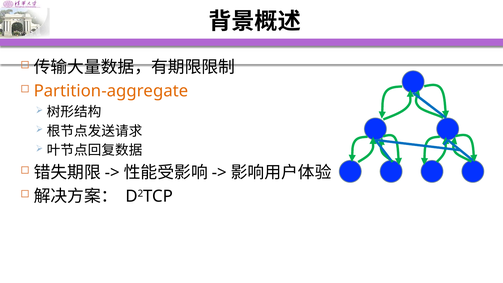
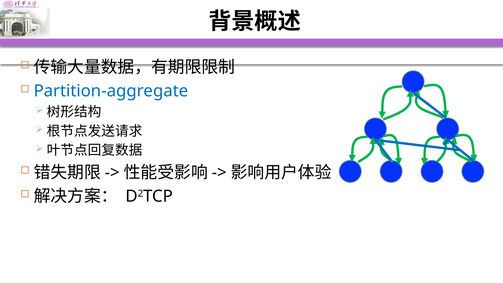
Partition-aggregate colour: orange -> blue (111, 91)
